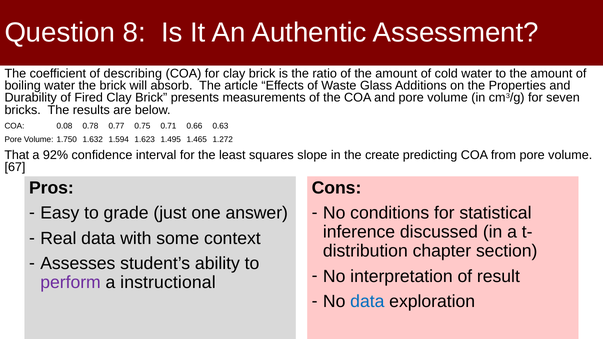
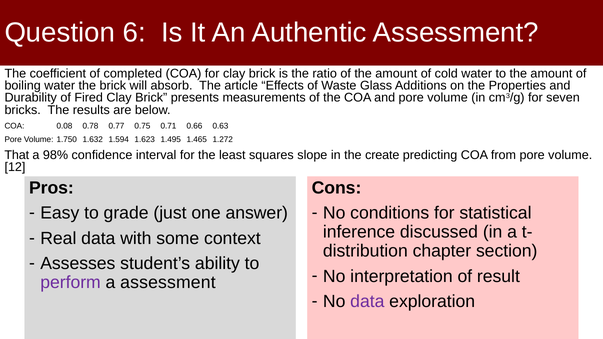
8: 8 -> 6 (134, 33)
describing: describing -> completed (133, 73)
92%: 92% -> 98% (56, 155)
67: 67 -> 12 (15, 167)
a instructional: instructional -> assessment (168, 283)
data colour: blue -> purple (367, 302)
